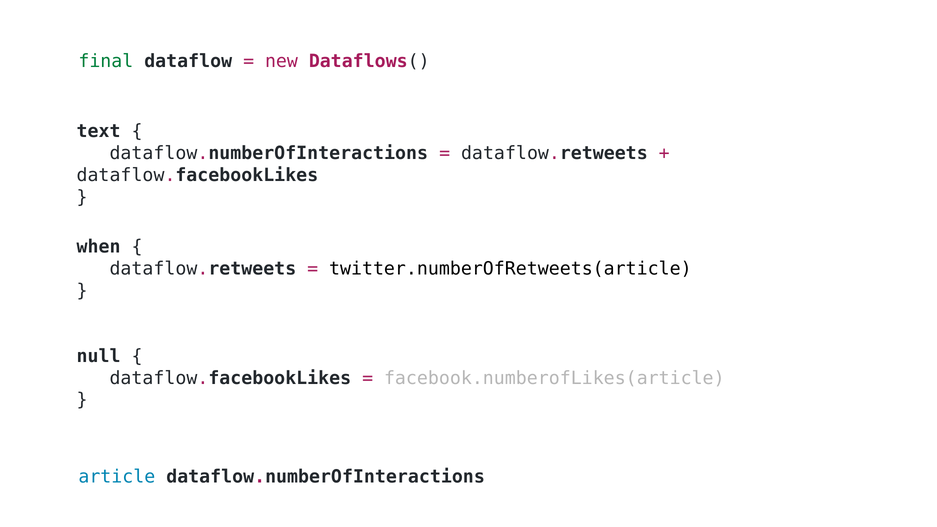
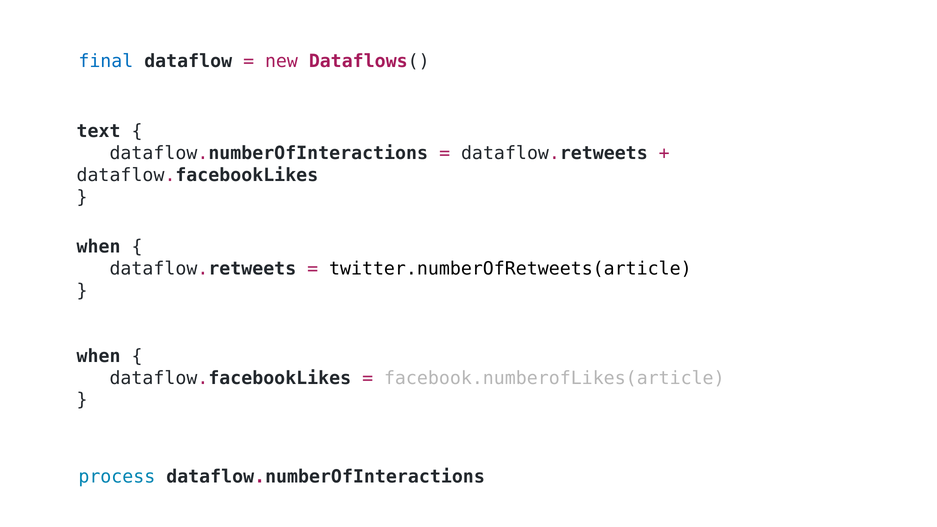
final colour: green -> blue (106, 61)
null: null -> when (99, 356)
article: article -> process (117, 477)
